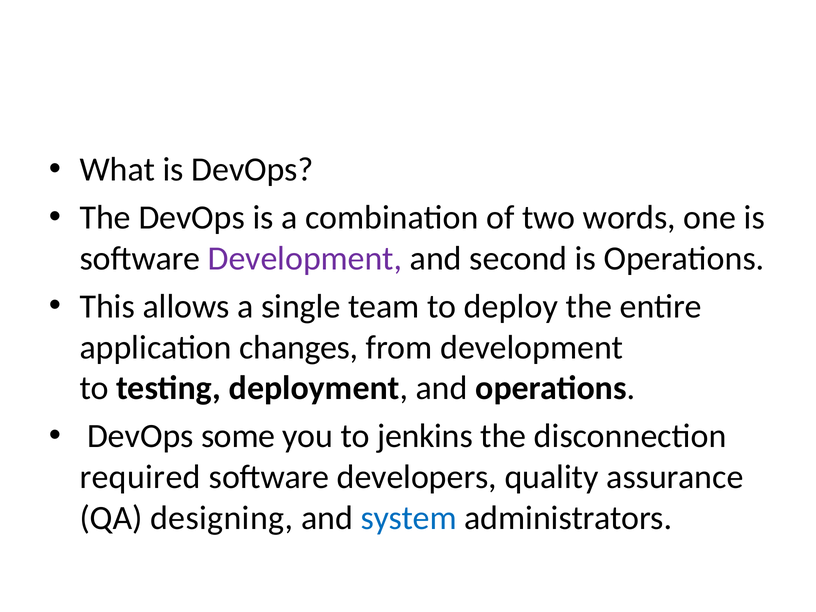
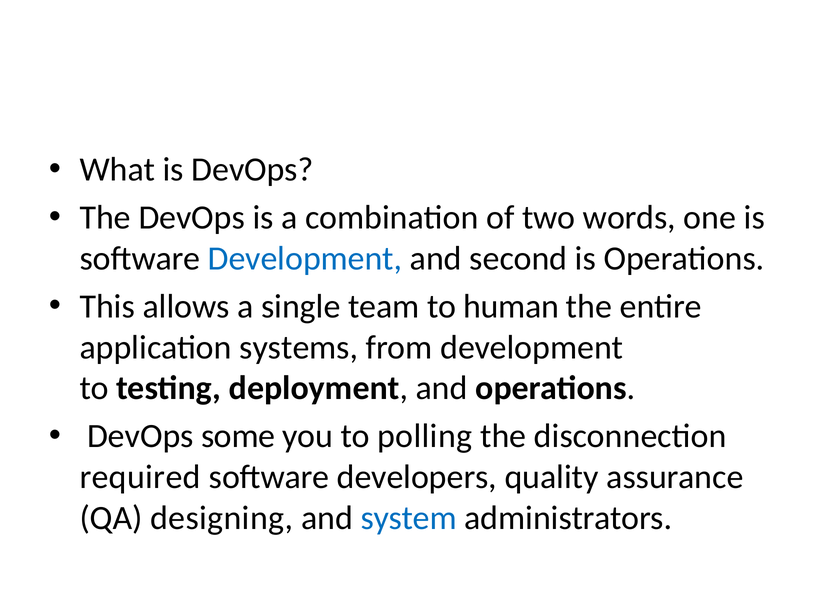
Development colour: purple -> blue (305, 259)
deploy: deploy -> human (511, 307)
changes: changes -> systems (299, 347)
jenkins: jenkins -> polling (425, 436)
